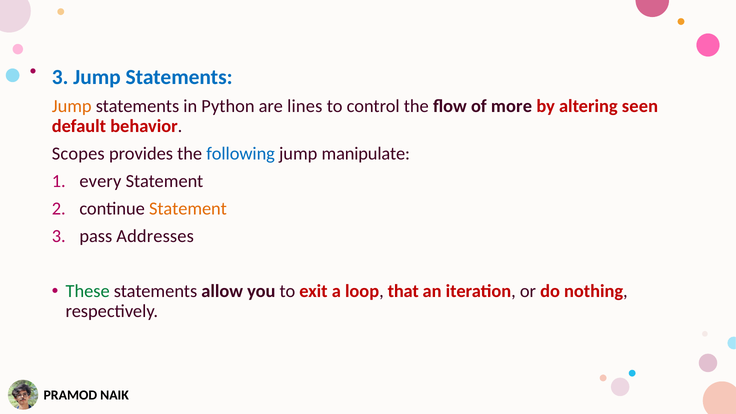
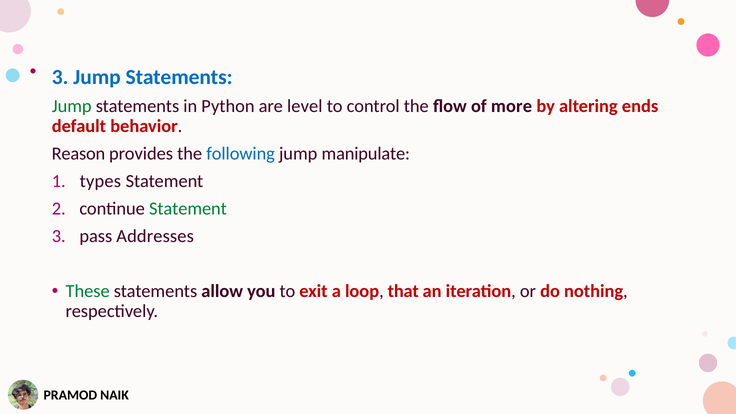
Jump colour: orange -> green (72, 106)
lines: lines -> level (305, 106)
seen: seen -> ends (640, 106)
Scopes: Scopes -> Reason (78, 154)
every: every -> types (100, 181)
Statement colour: orange -> green (188, 209)
